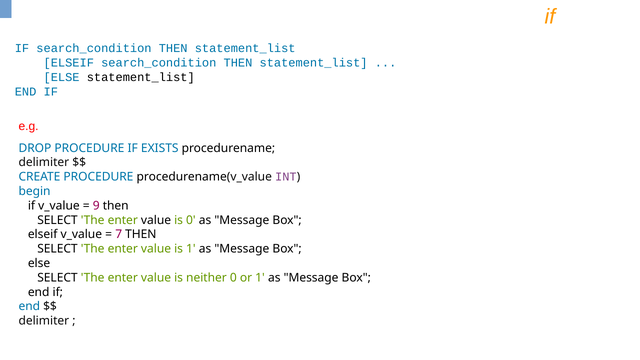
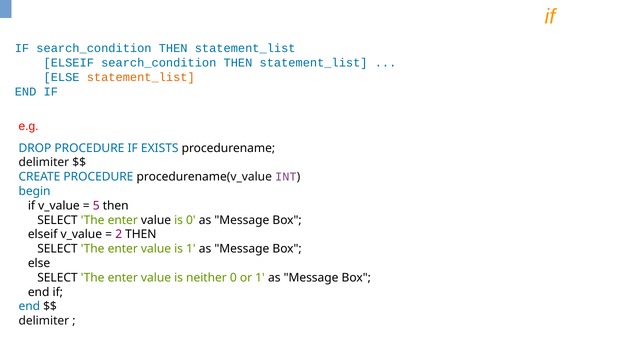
statement_list colour: black -> orange (141, 77)
9: 9 -> 5 (96, 206)
7: 7 -> 2 (119, 234)
